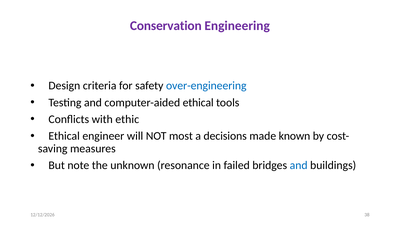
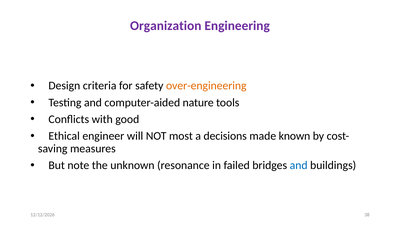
Conservation: Conservation -> Organization (166, 26)
over-engineering colour: blue -> orange (206, 86)
computer-aided ethical: ethical -> nature (198, 102)
ethic: ethic -> good (127, 119)
